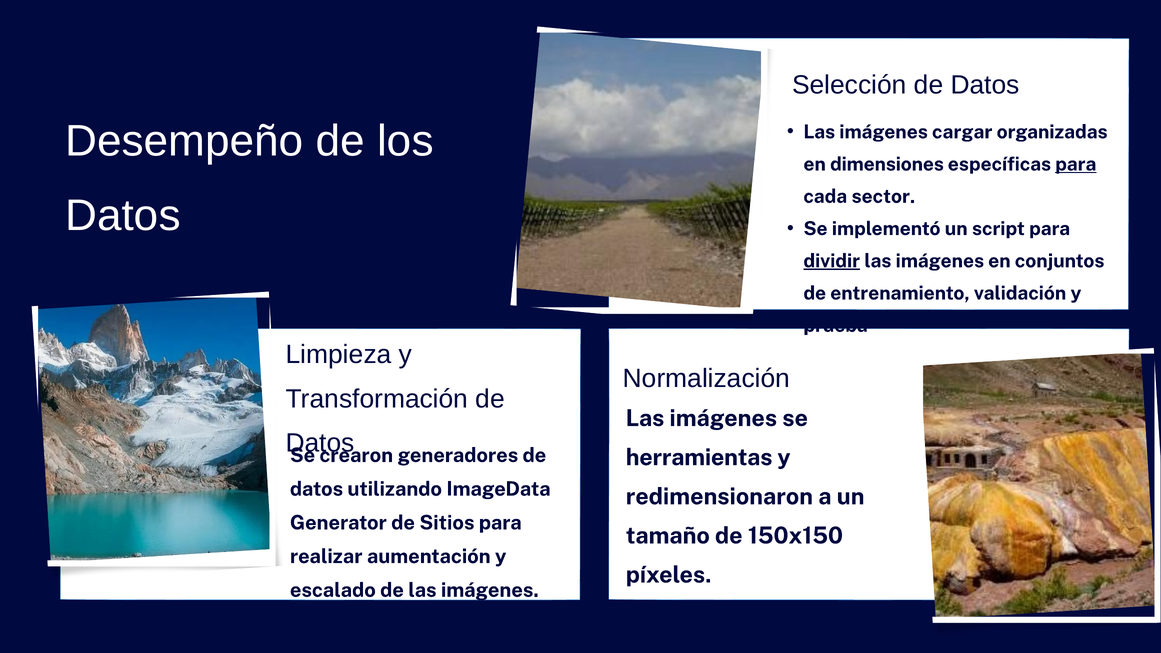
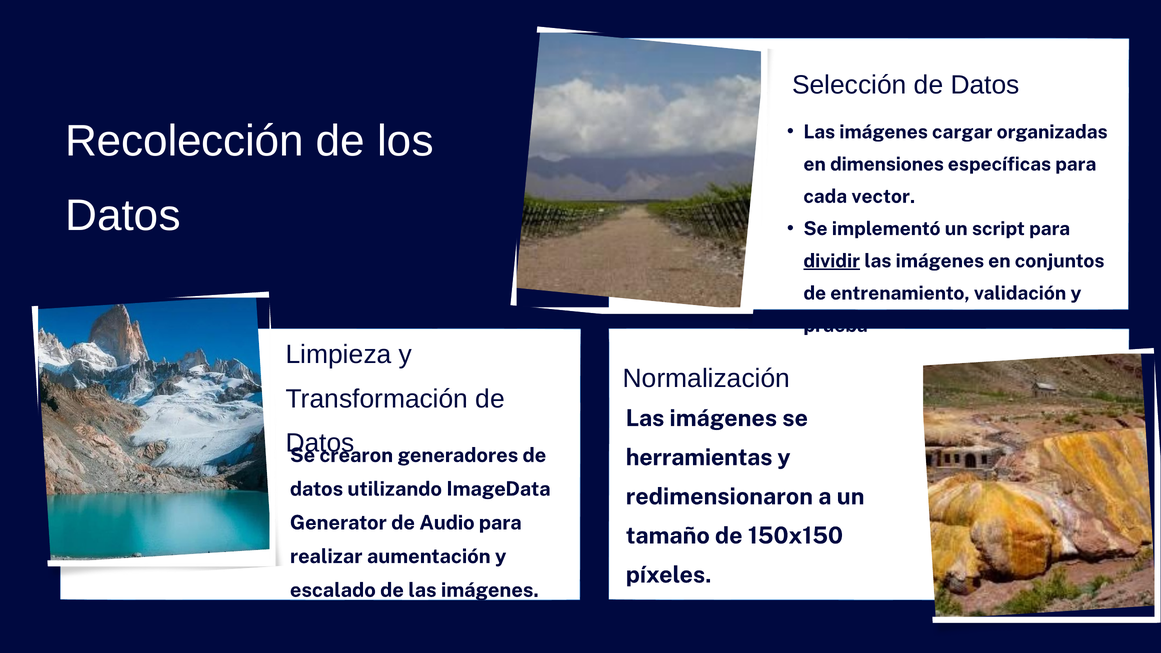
Desempeño: Desempeño -> Recolección (185, 141)
para underline: present -> none (1076, 164)
sector: sector -> vector (883, 197)
Sitios: Sitios -> Audio (447, 523)
